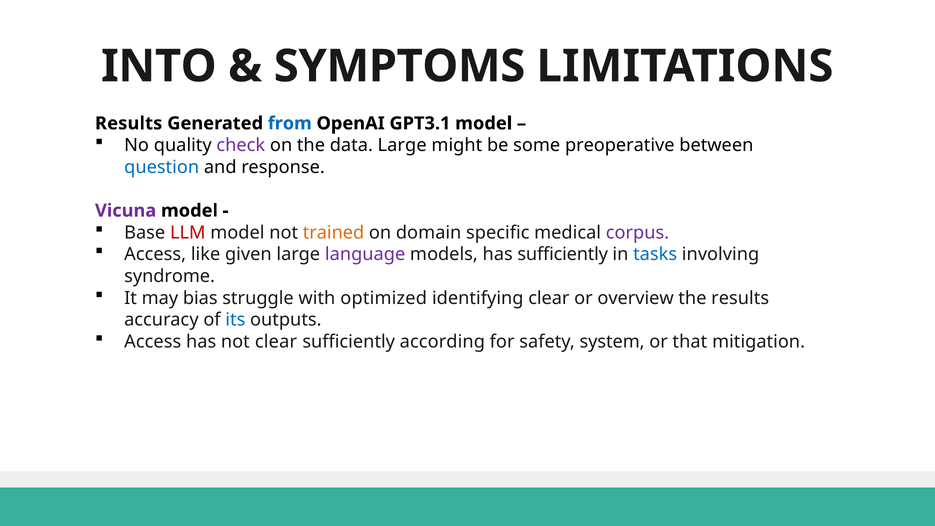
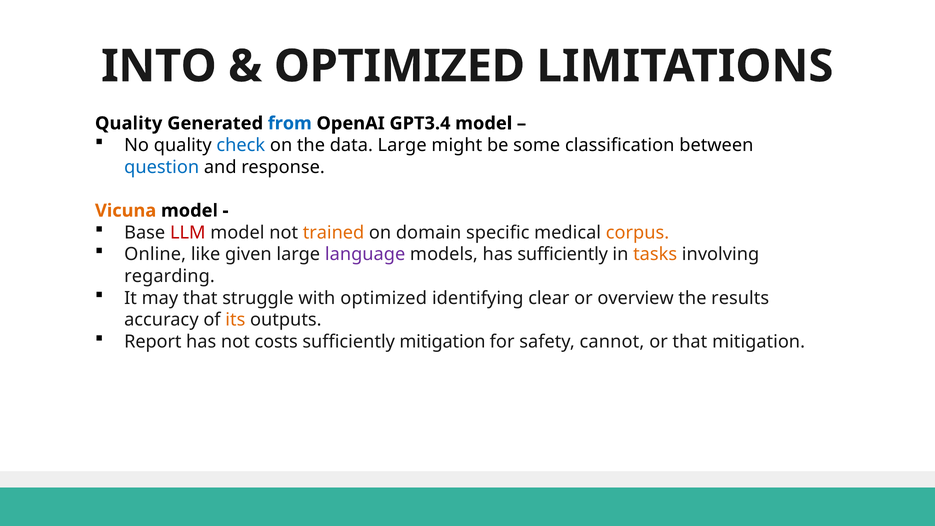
SYMPTOMS: SYMPTOMS -> OPTIMIZED (399, 66)
Results: Results -> Quality (129, 123)
GPT3.1: GPT3.1 -> GPT3.4 (420, 123)
check colour: purple -> blue (241, 145)
preoperative: preoperative -> classification (620, 145)
Vicuna colour: purple -> orange (126, 211)
corpus colour: purple -> orange (638, 232)
Access: Access -> Online (155, 254)
tasks colour: blue -> orange (655, 254)
syndrome: syndrome -> regarding (170, 276)
may bias: bias -> that (200, 298)
its colour: blue -> orange (235, 320)
Access: Access -> Report (153, 342)
not clear: clear -> costs (276, 342)
sufficiently according: according -> mitigation (442, 342)
system: system -> cannot (612, 342)
